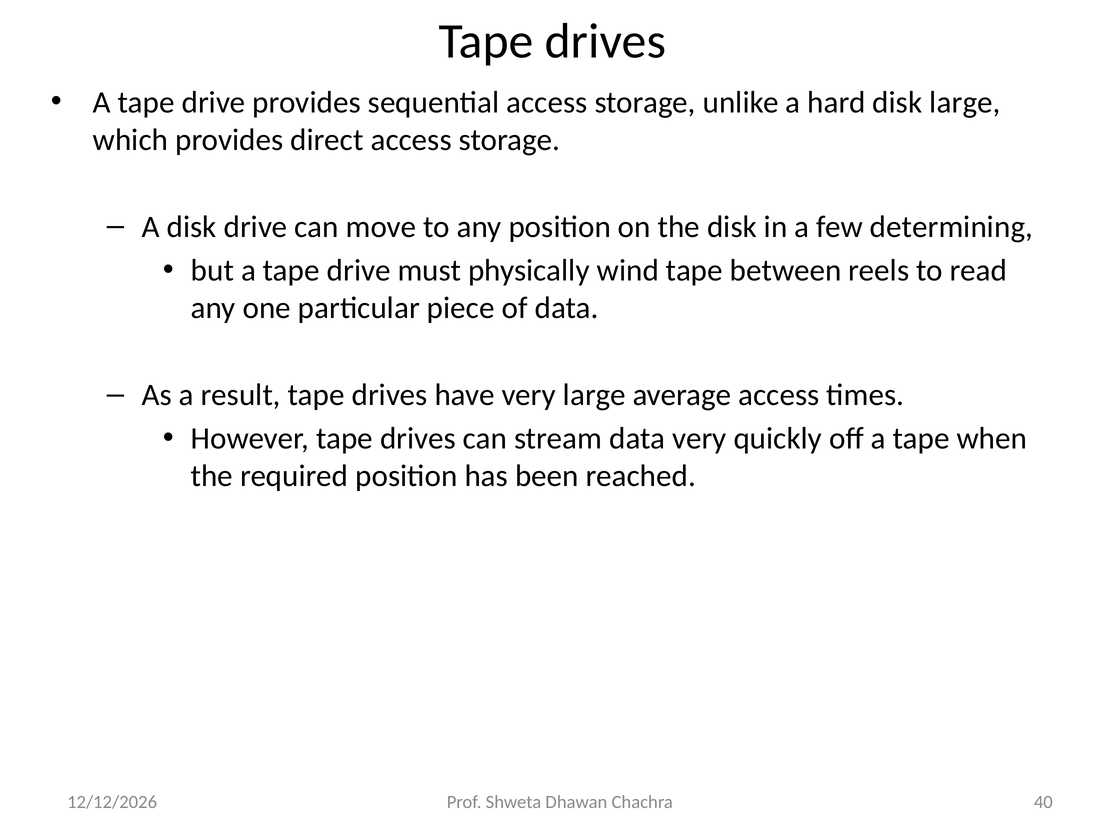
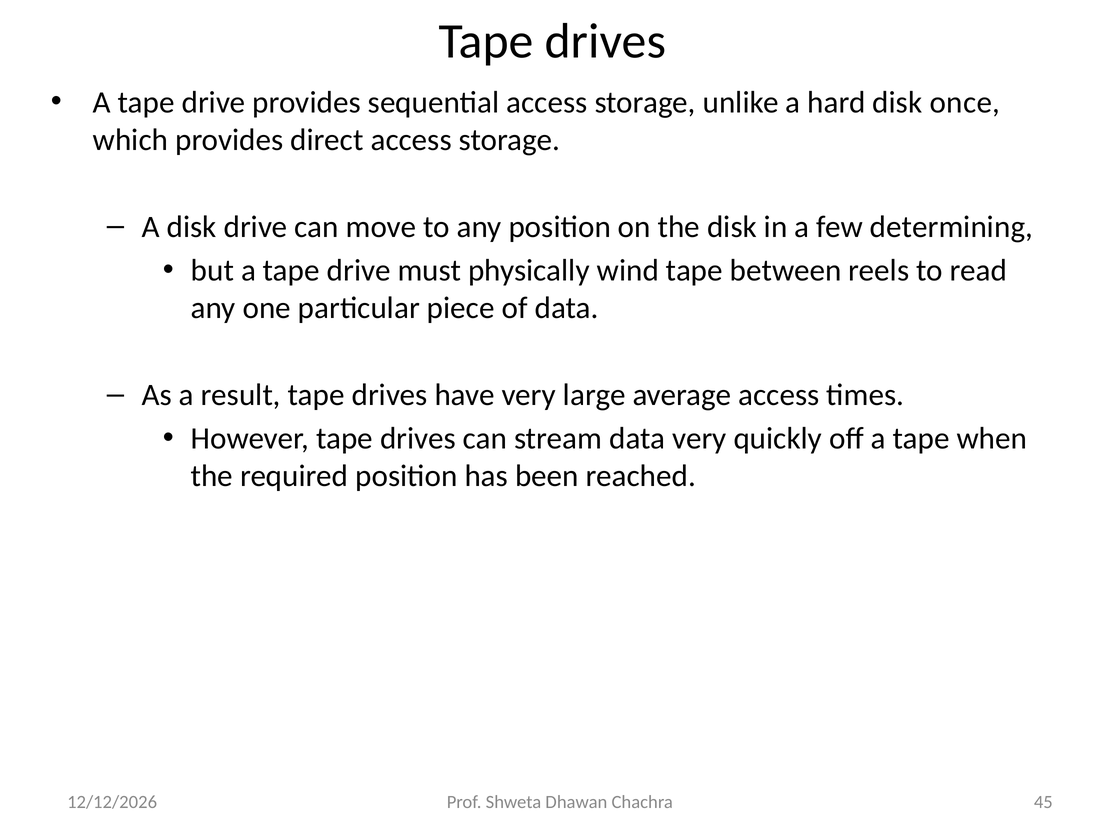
disk large: large -> once (965, 102)
40: 40 -> 45 (1043, 802)
